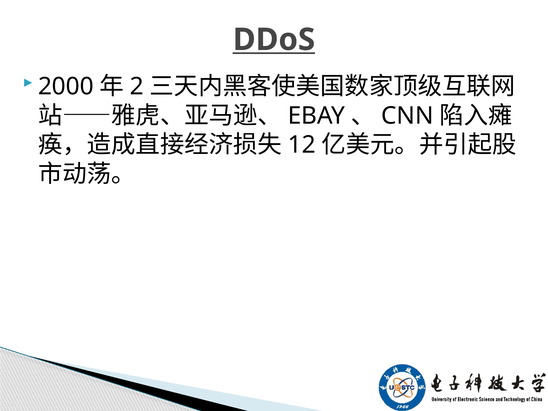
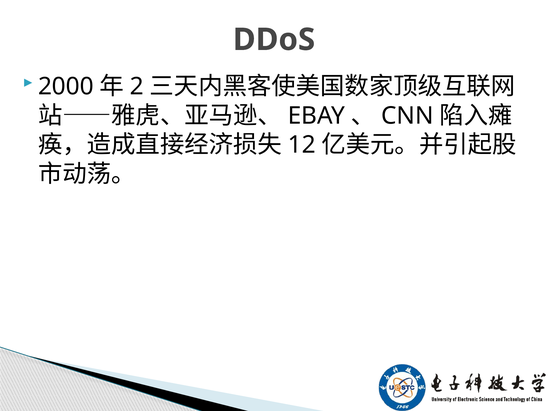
DDoS underline: present -> none (274, 40)
